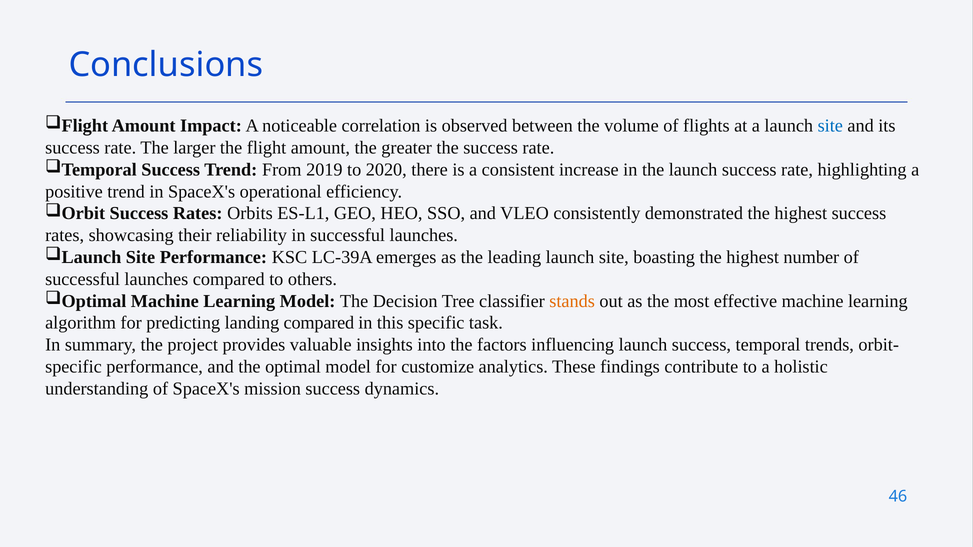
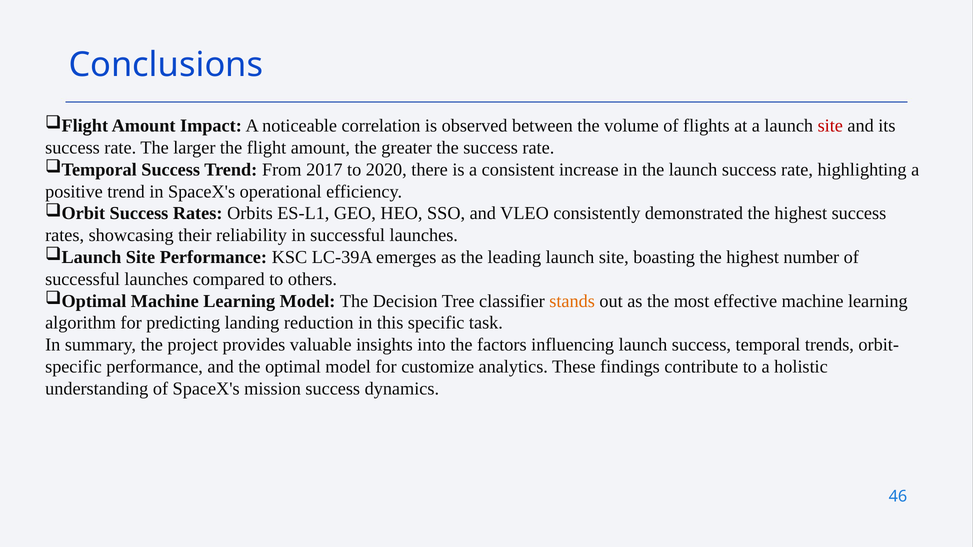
site colour: blue -> red (830, 126)
2019: 2019 -> 2017 (324, 170)
landing compared: compared -> reduction (319, 323)
